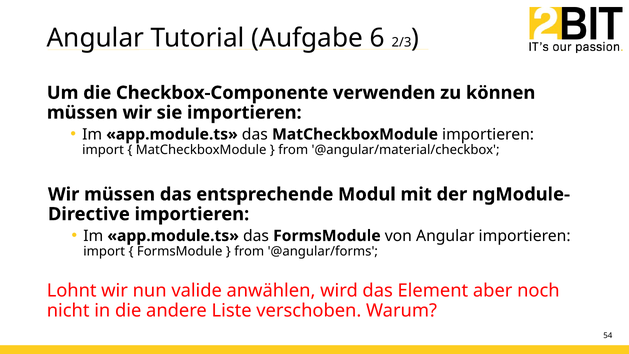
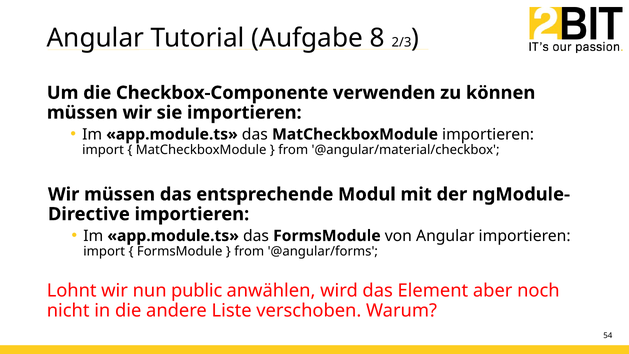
6: 6 -> 8 (377, 38)
valide: valide -> public (197, 291)
